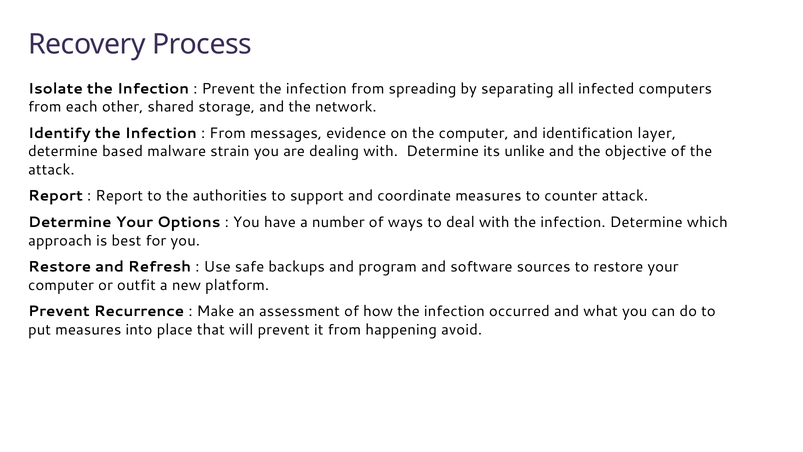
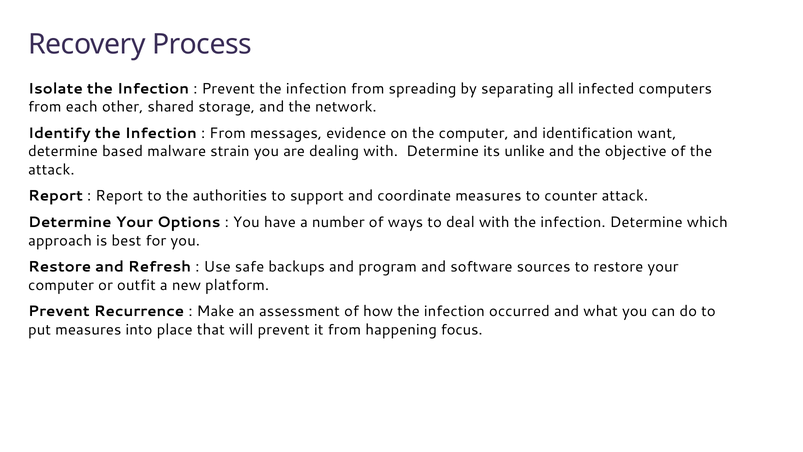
layer: layer -> want (657, 133)
avoid: avoid -> focus (462, 329)
